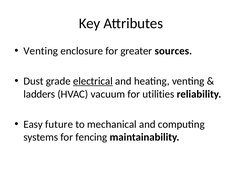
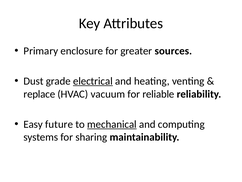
Venting: Venting -> Primary (41, 51)
ladders: ladders -> replace (39, 94)
utilities: utilities -> reliable (158, 94)
mechanical underline: none -> present (112, 124)
fencing: fencing -> sharing (91, 137)
